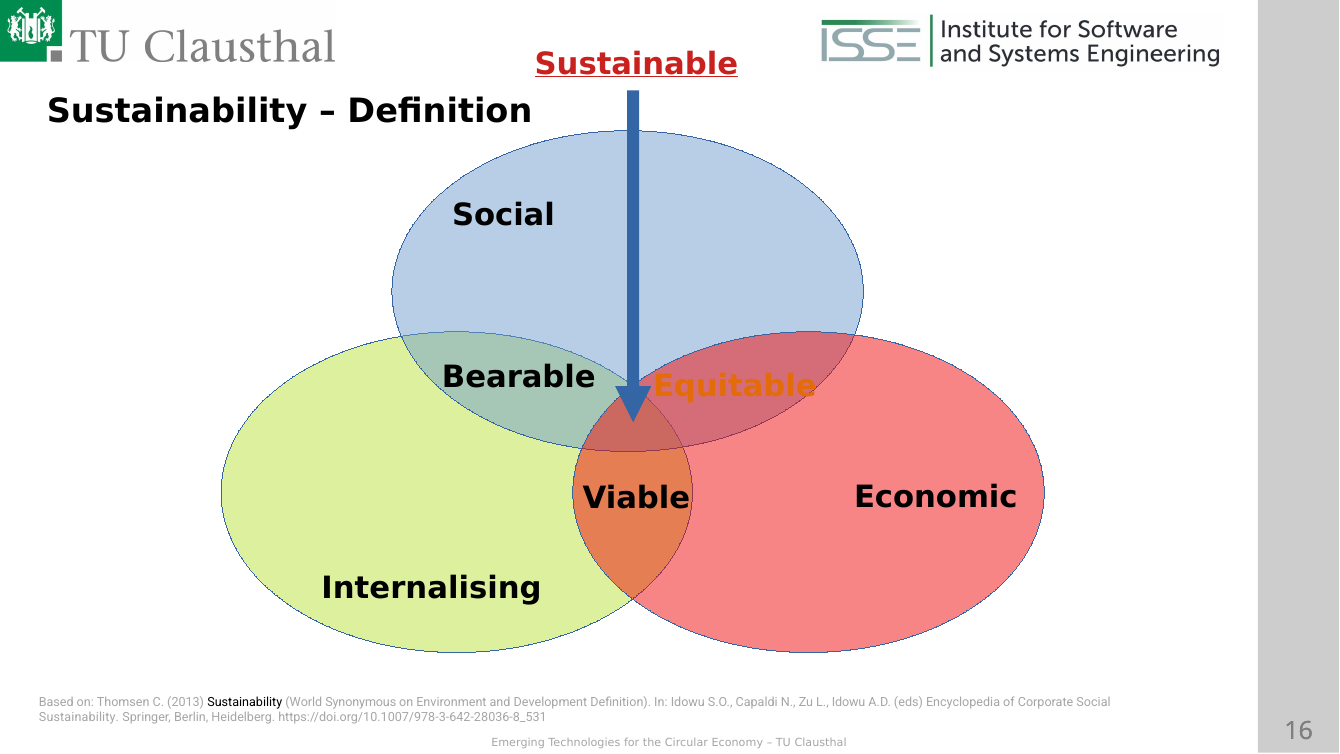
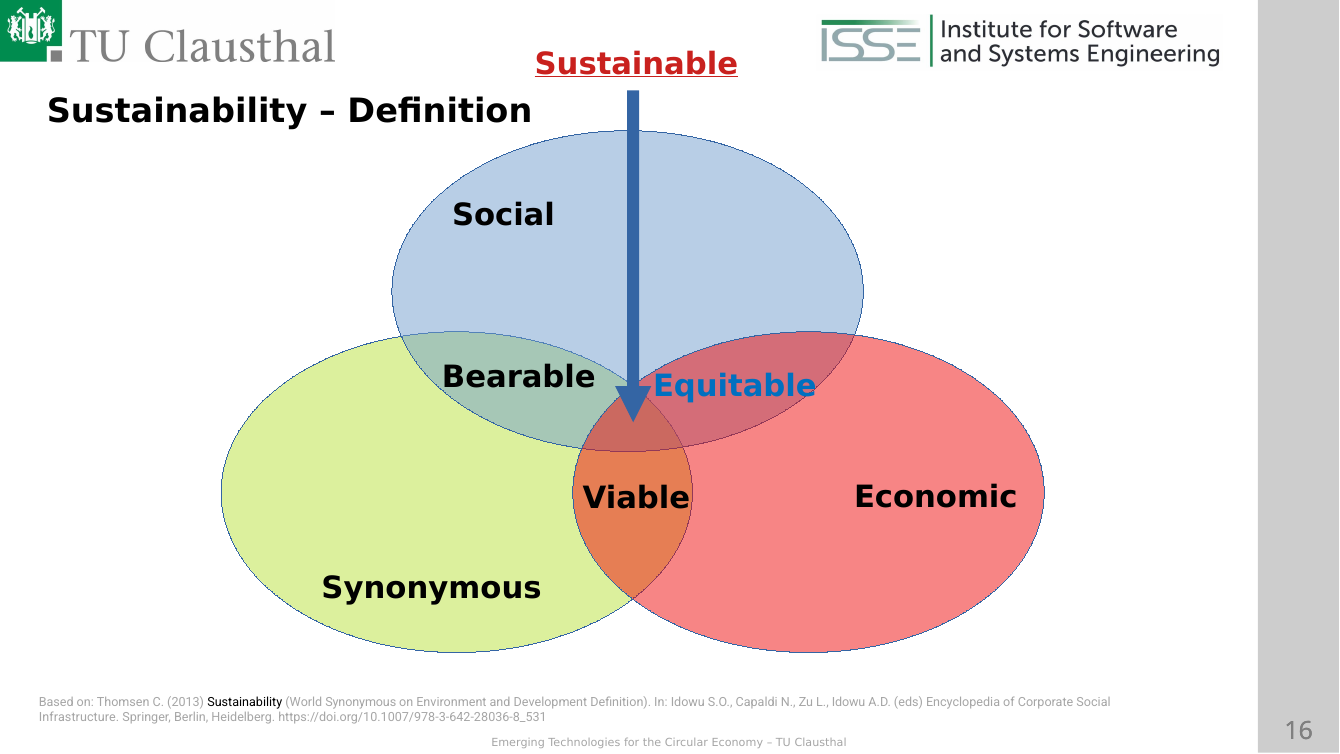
Equitable colour: orange -> blue (735, 386)
Internalising: Internalising -> Synonymous (432, 588)
Sustainability: Sustainability -> Infrastructure (79, 717)
